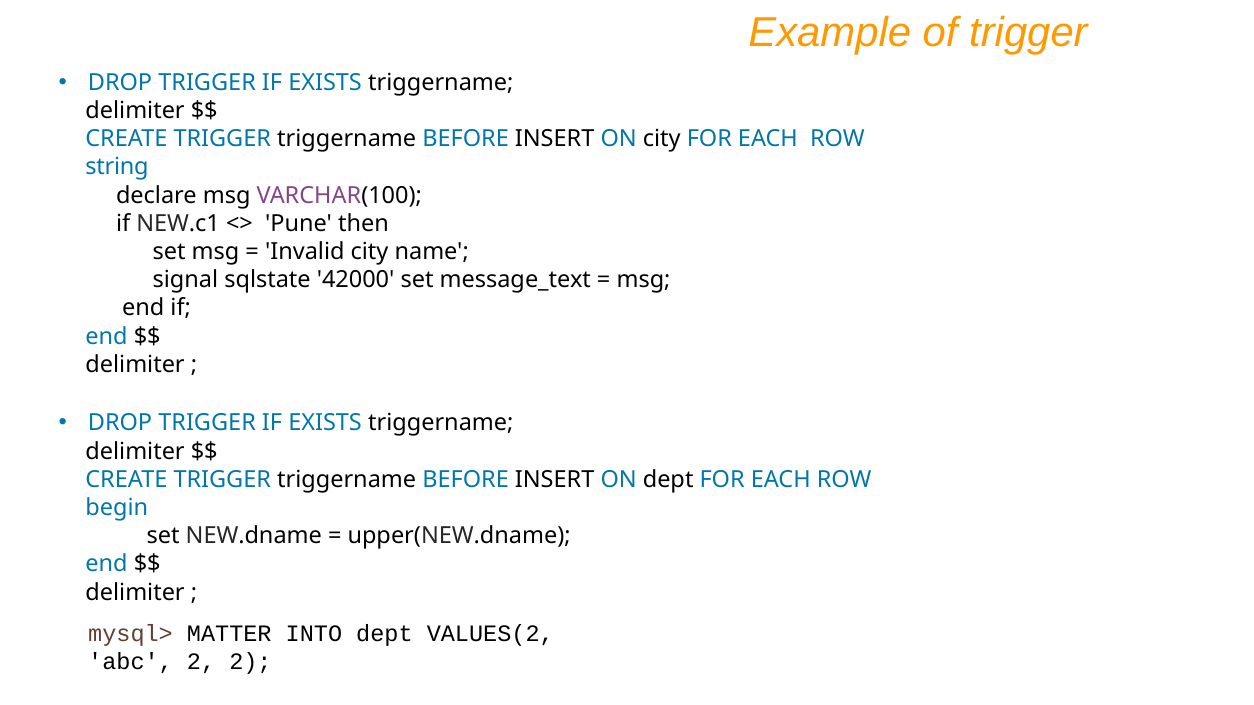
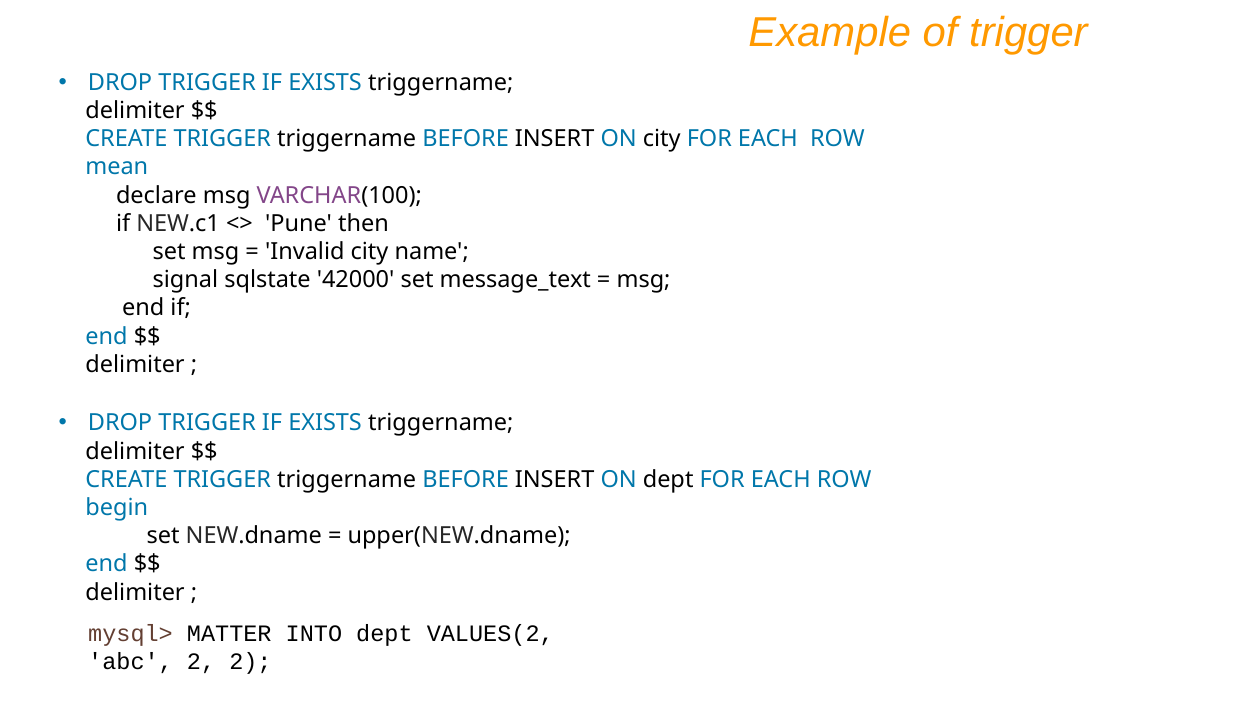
string: string -> mean (117, 167)
